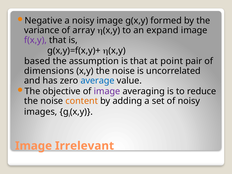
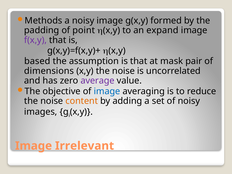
Negative: Negative -> Methods (43, 21)
variance: variance -> padding (42, 30)
array: array -> point (84, 30)
point: point -> mask (172, 61)
average colour: blue -> purple (98, 81)
image colour: purple -> blue (107, 91)
